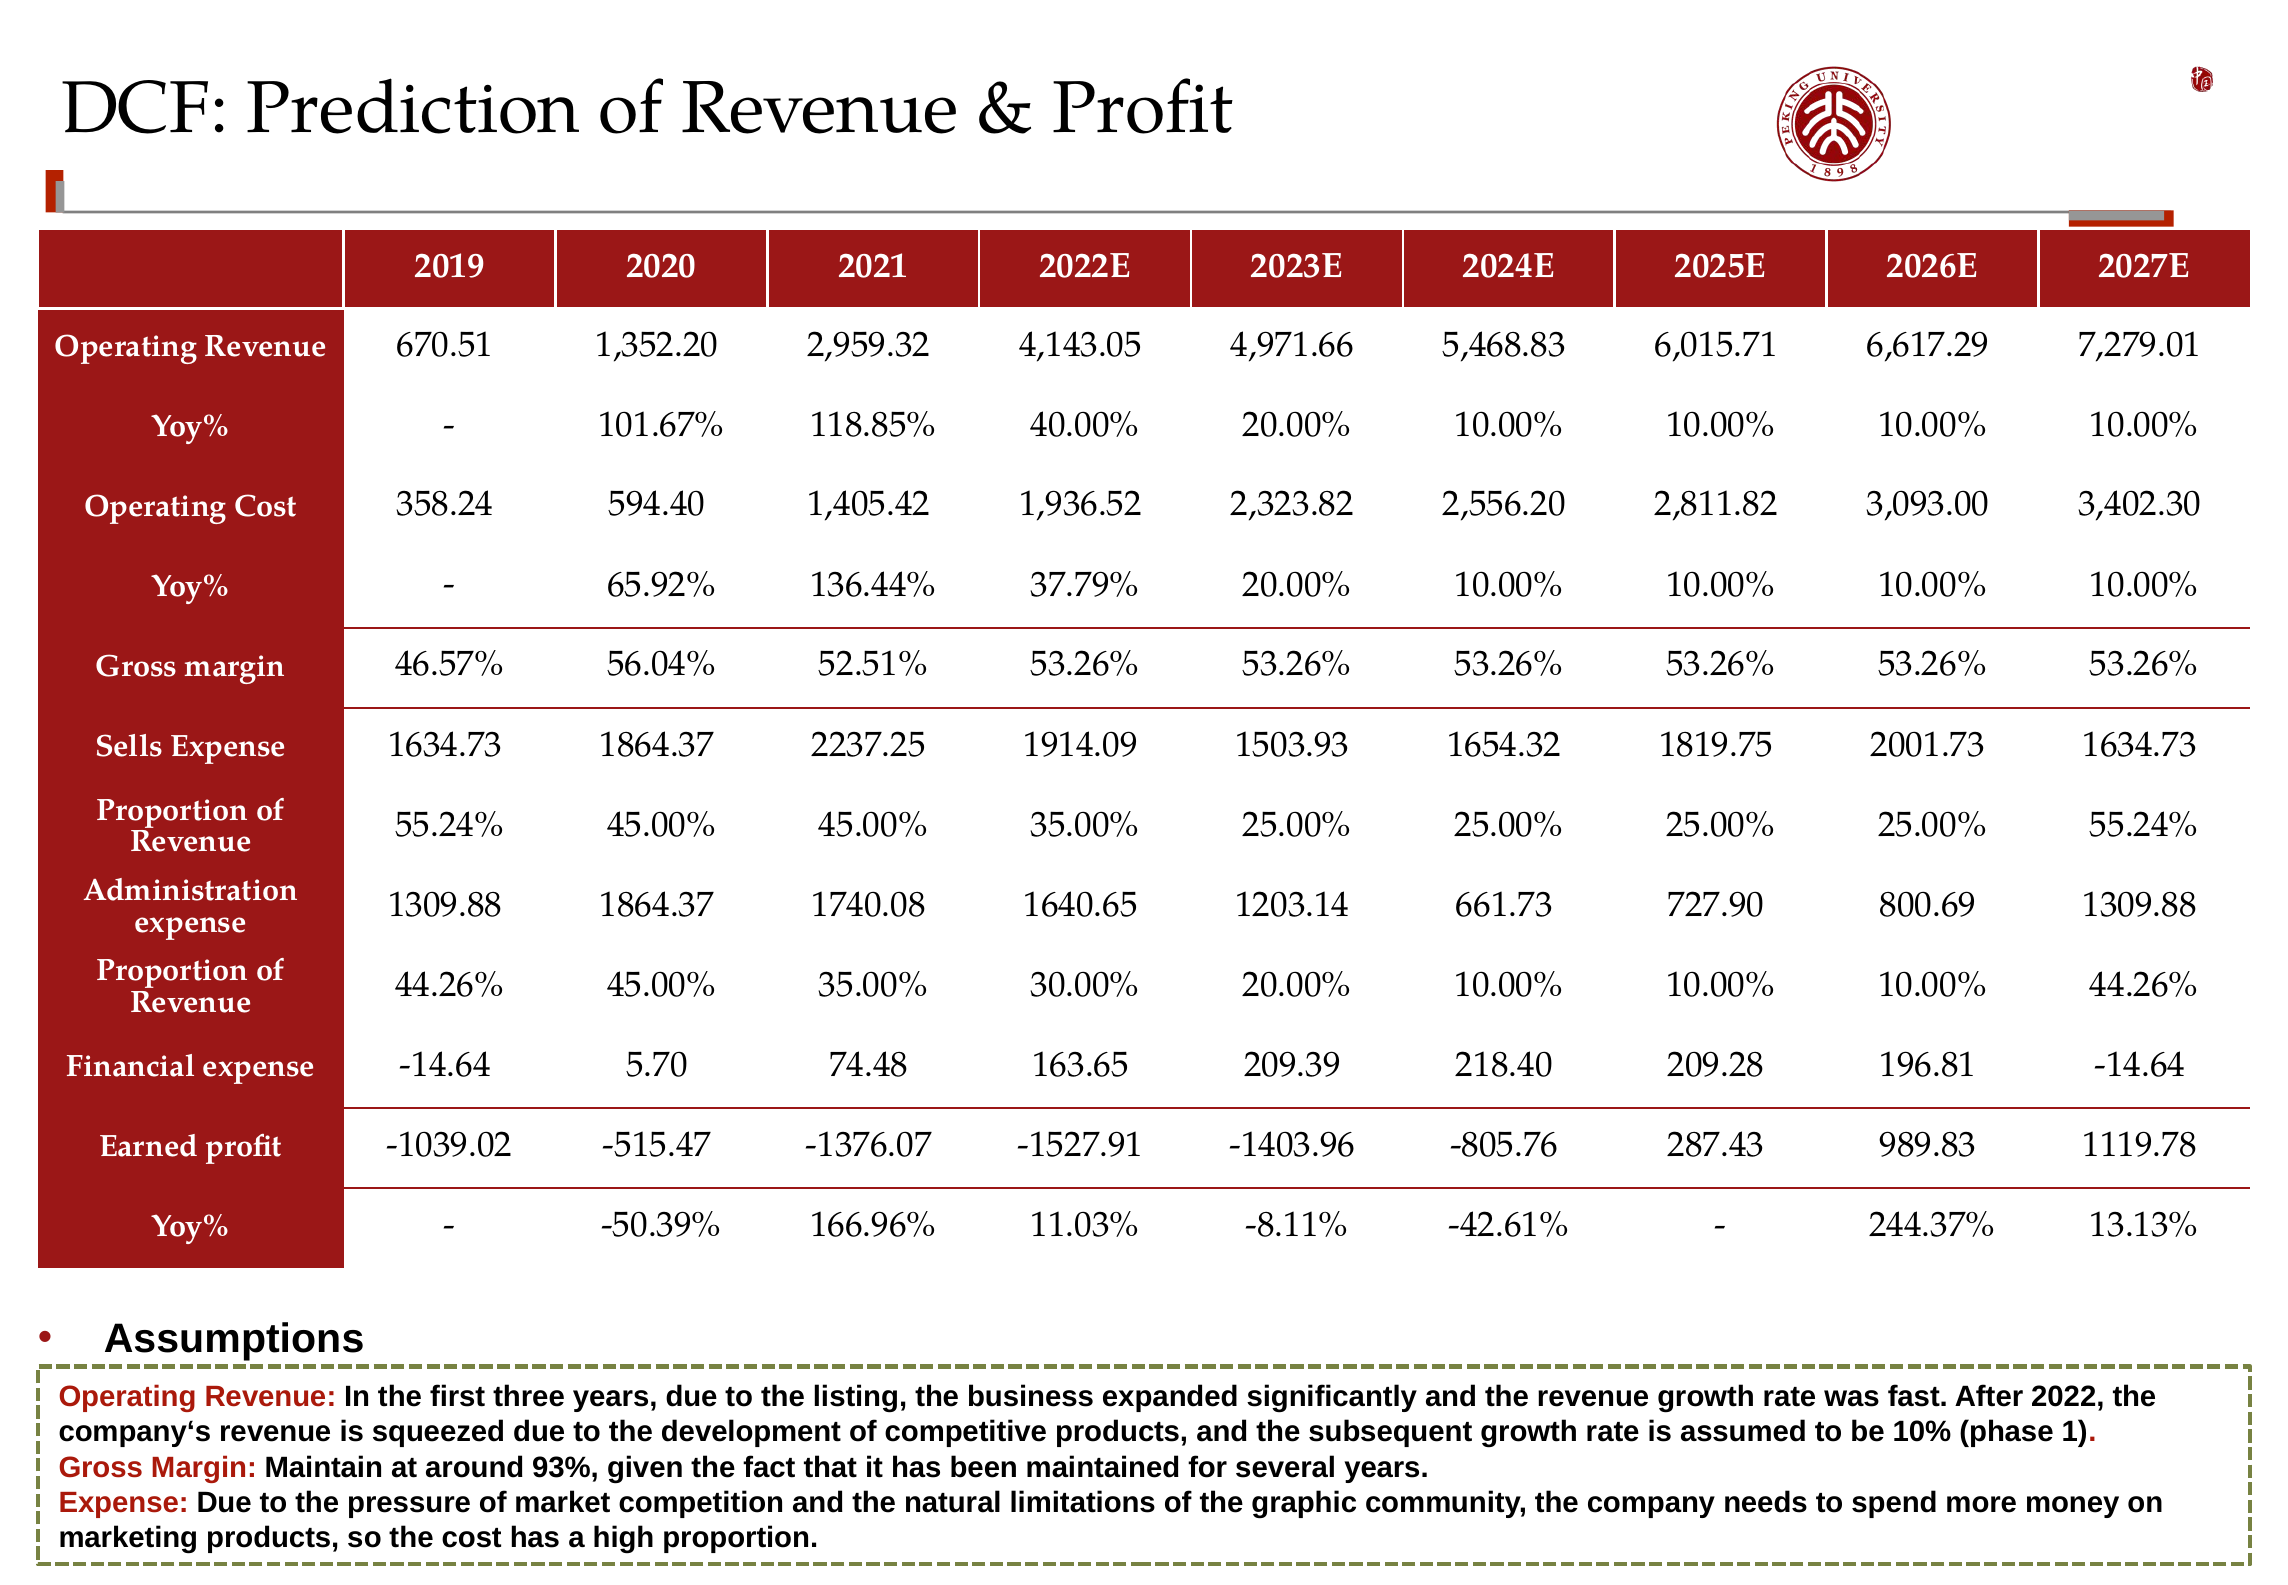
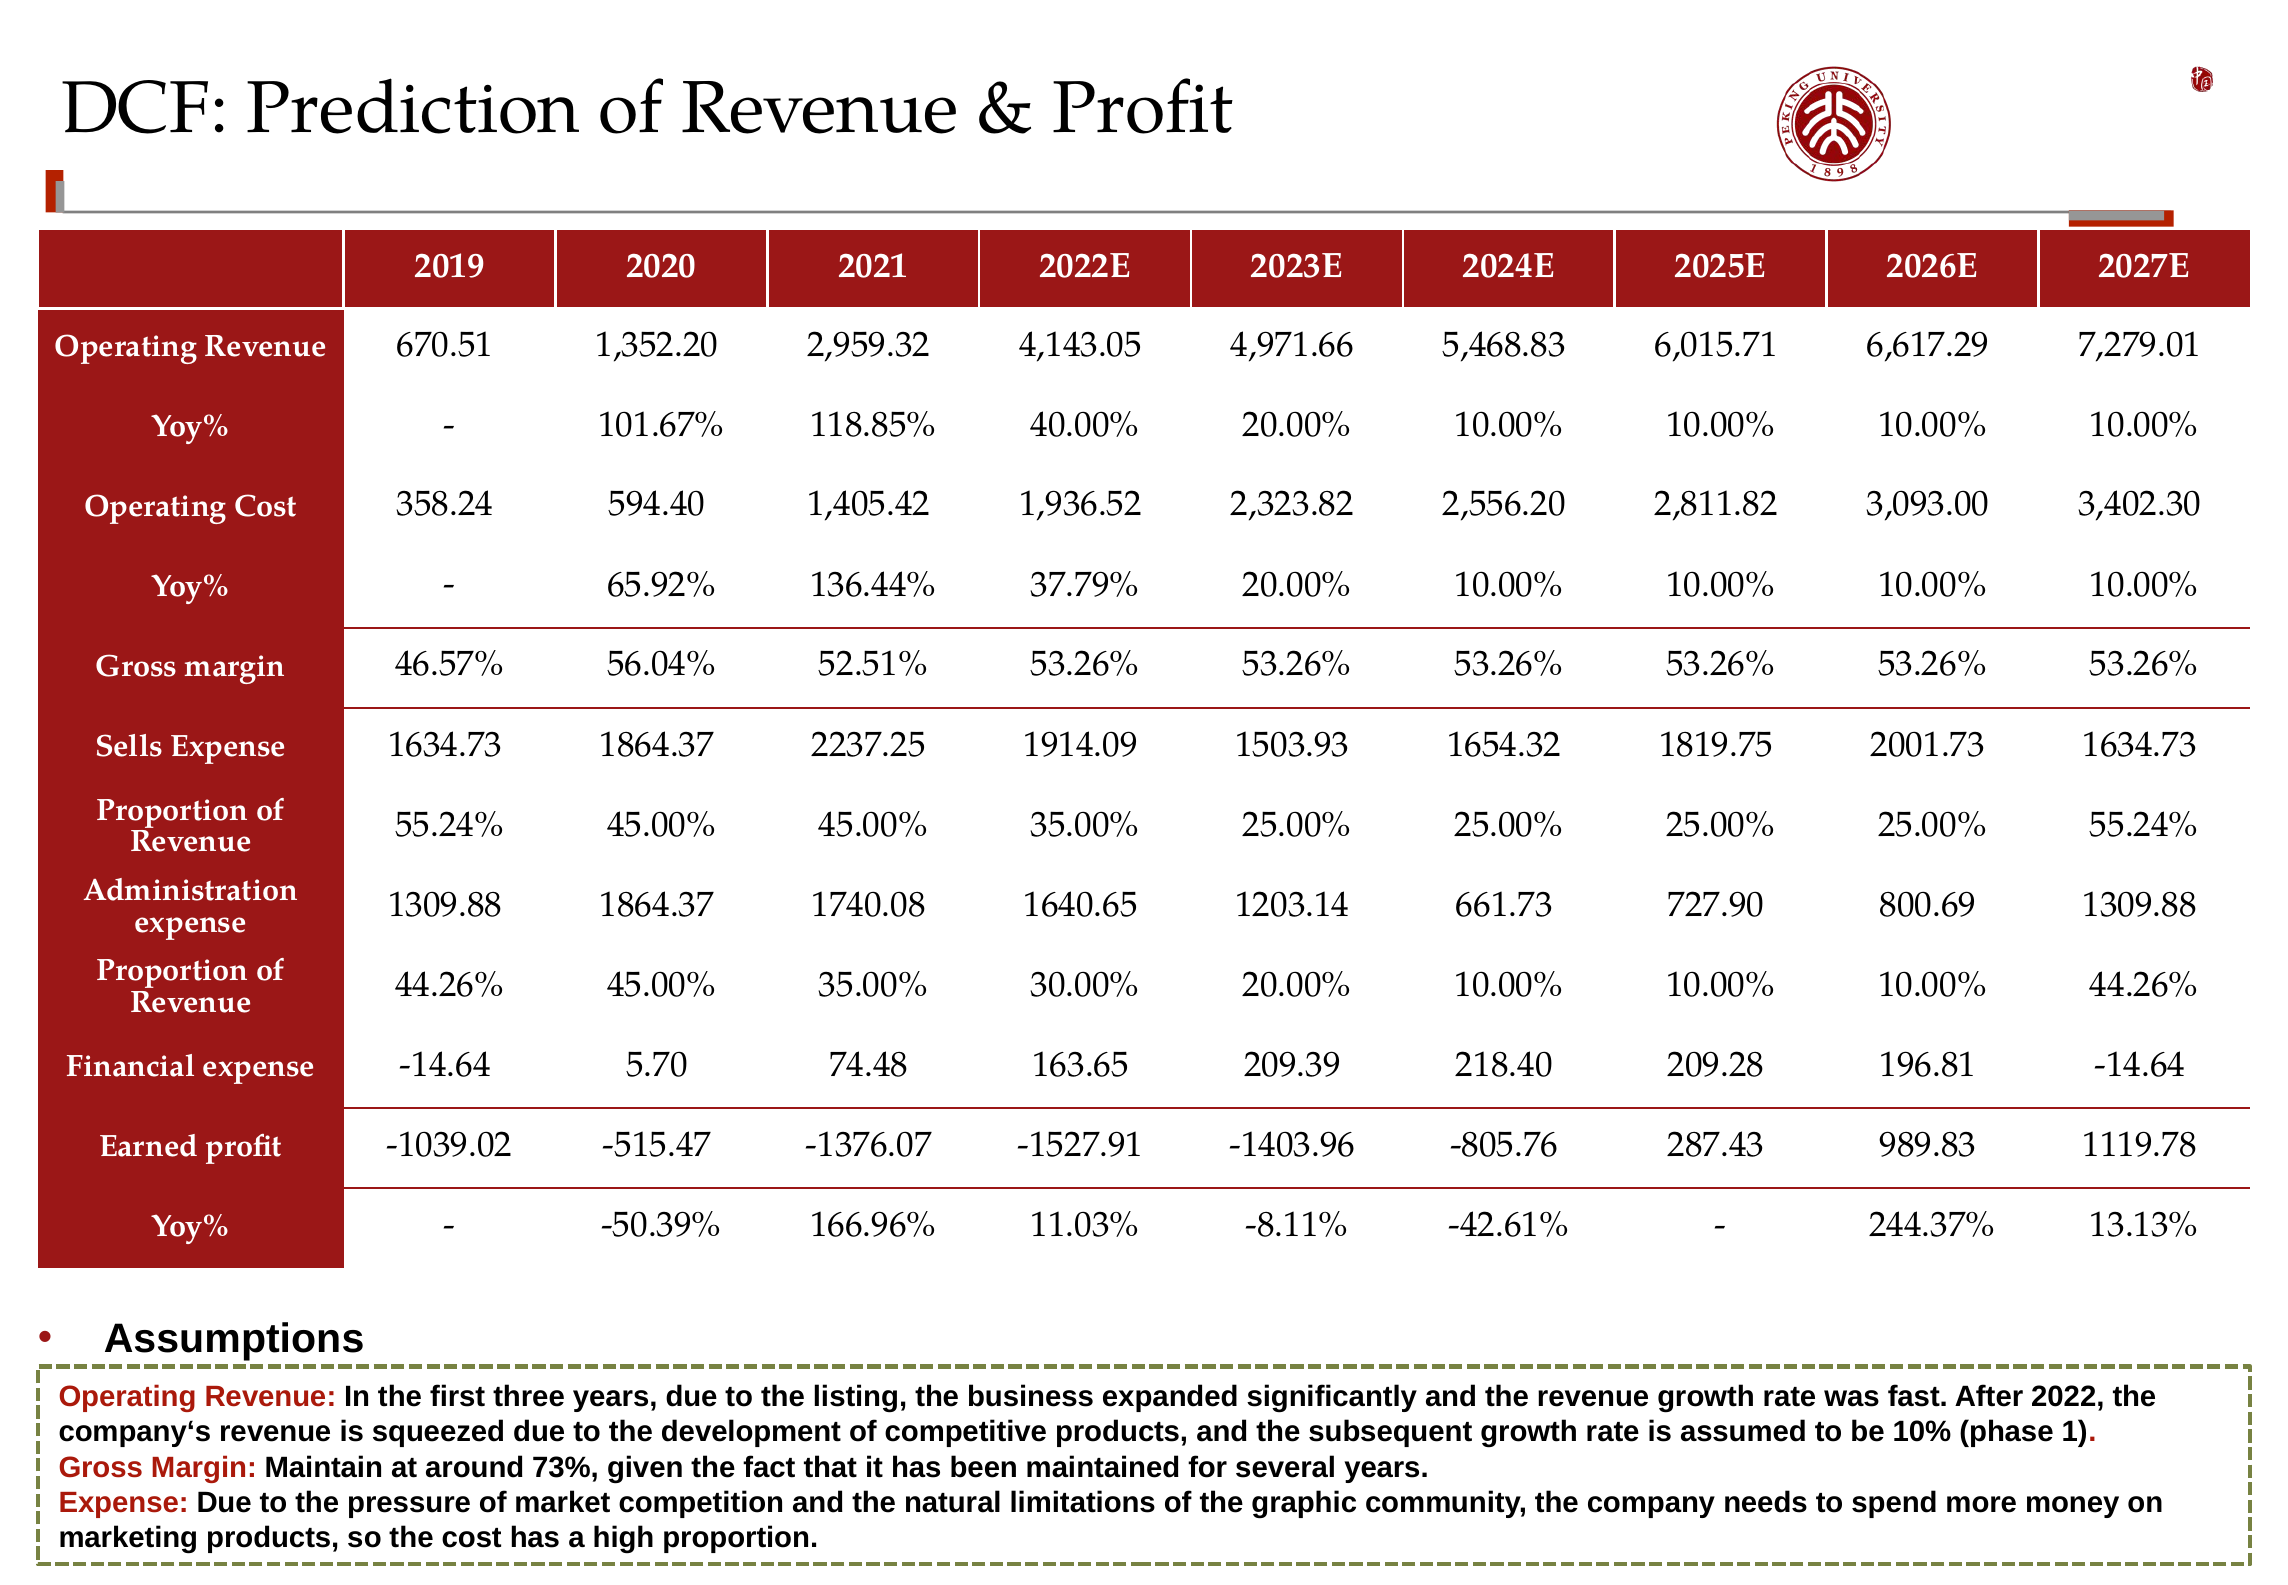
93%: 93% -> 73% (566, 1467)
